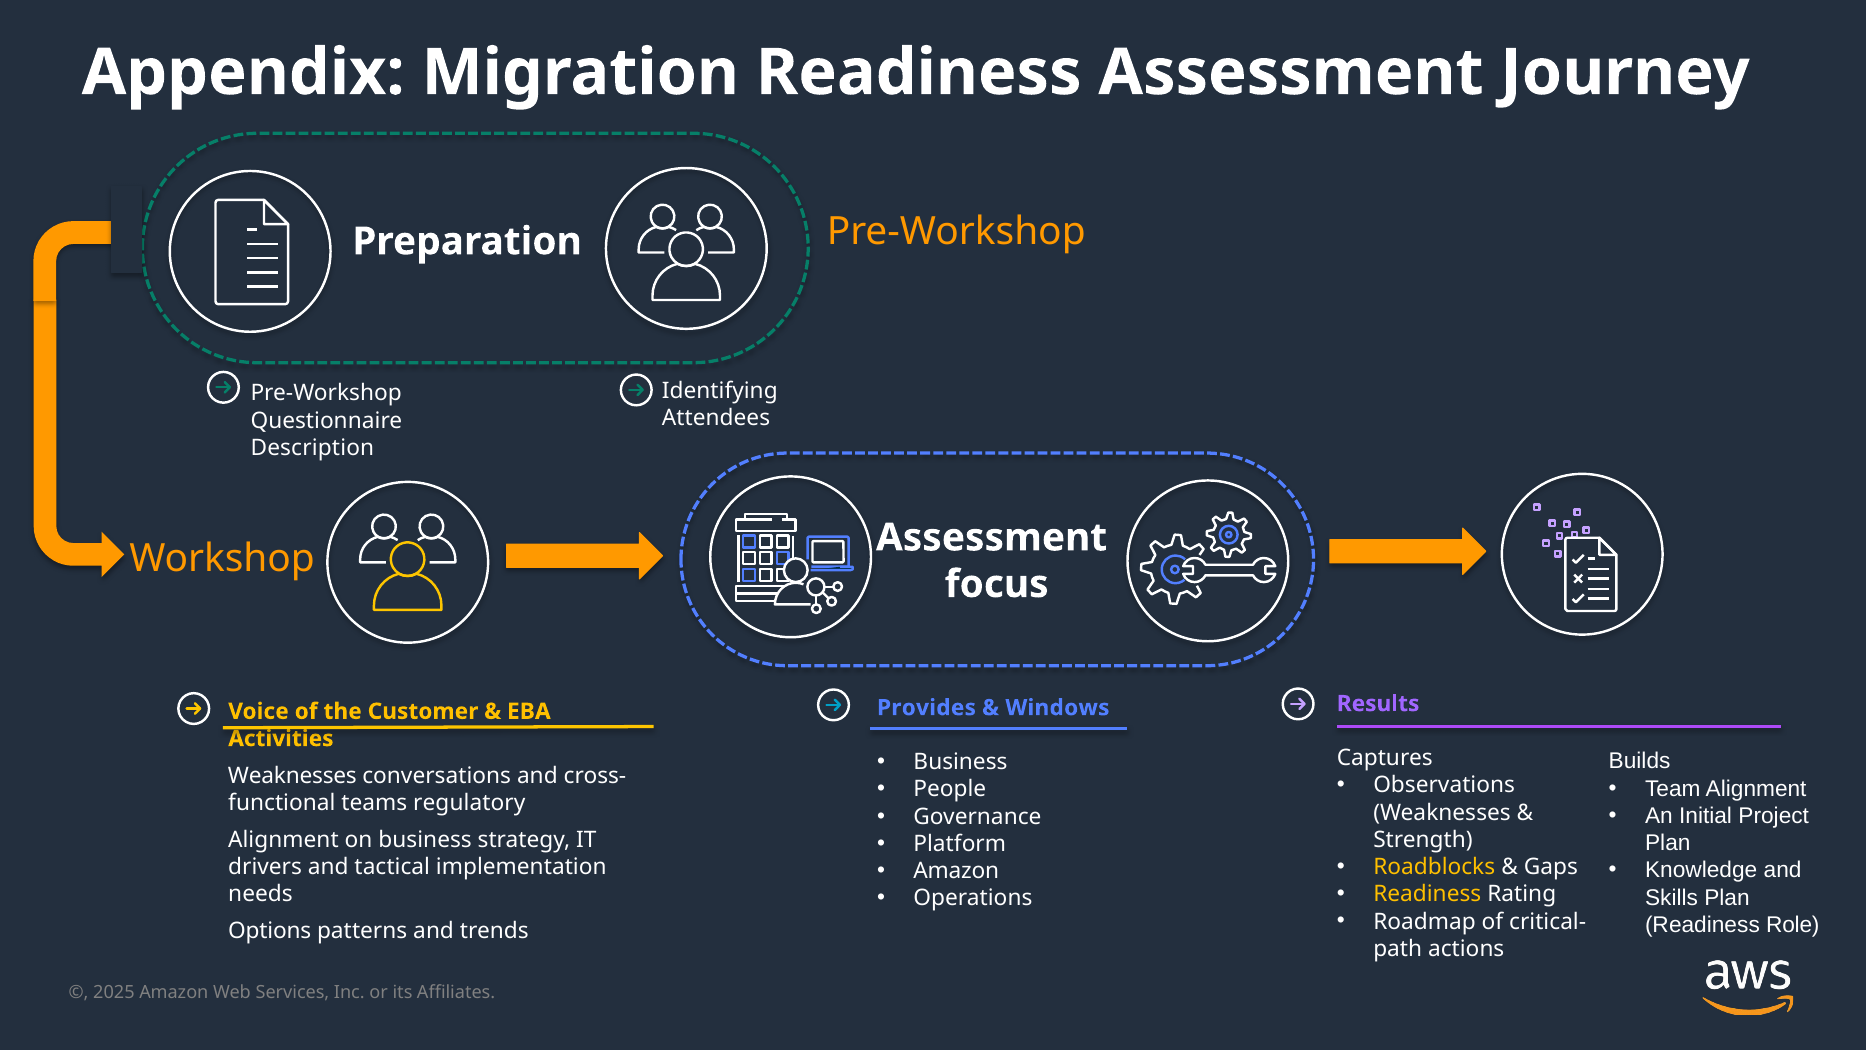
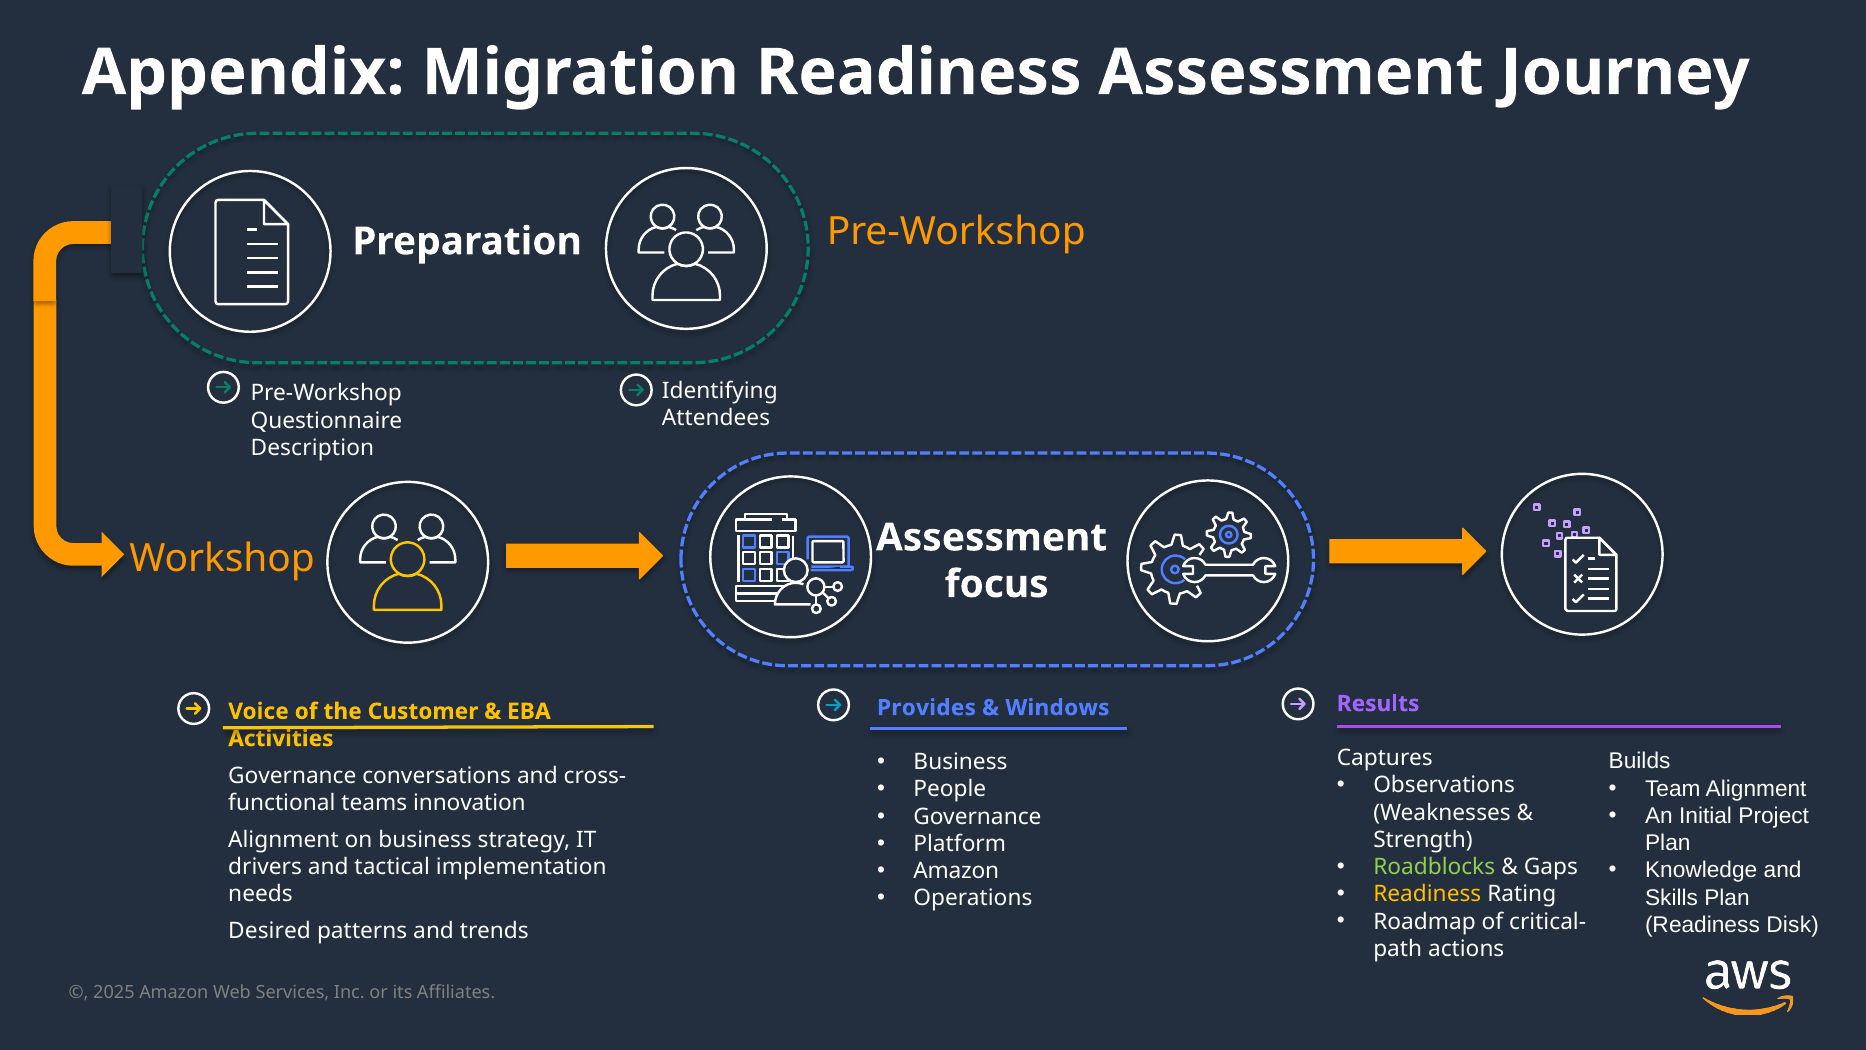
Weaknesses: Weaknesses -> Governance (292, 775)
regulatory: regulatory -> innovation (469, 803)
Roadblocks colour: yellow -> light green (1434, 867)
Role: Role -> Disk (1793, 925)
Options: Options -> Desired (270, 931)
